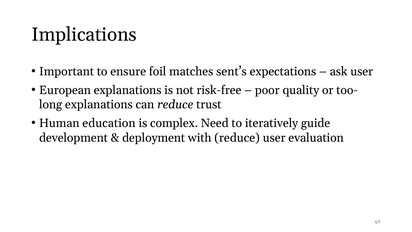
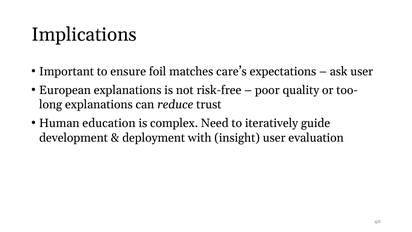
sent’s: sent’s -> care’s (231, 71)
with reduce: reduce -> insight (237, 138)
